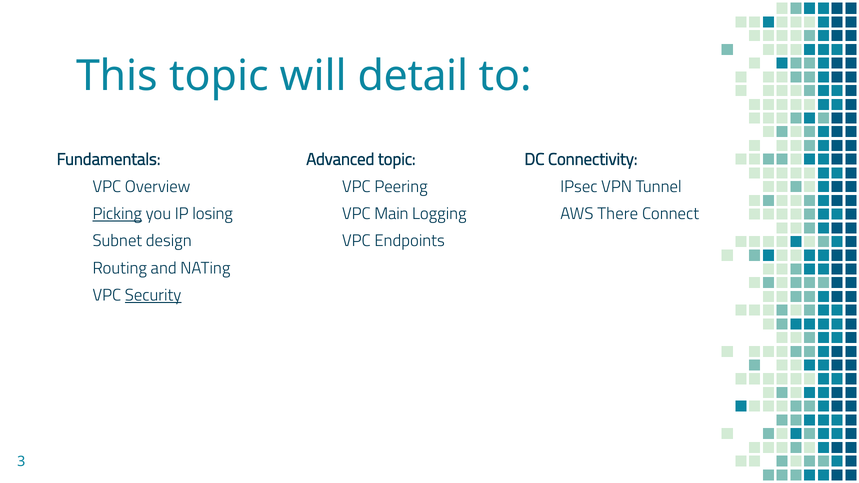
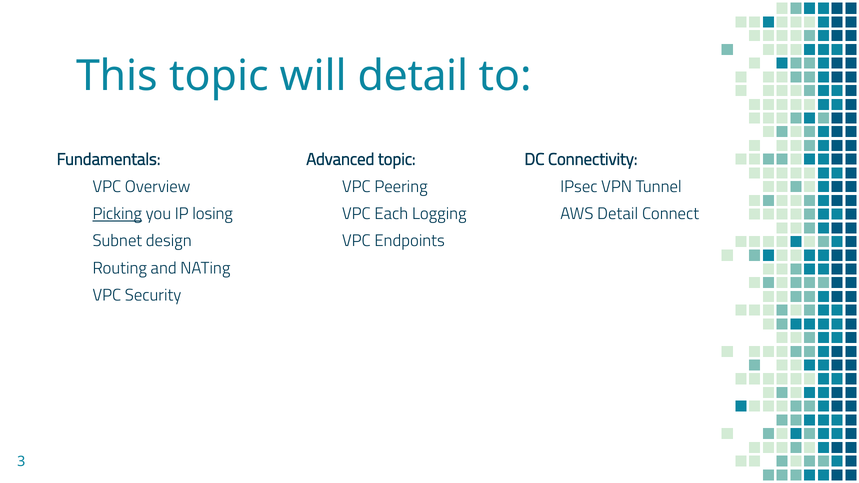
Main: Main -> Each (391, 214)
AWS There: There -> Detail (618, 214)
Security underline: present -> none (153, 295)
